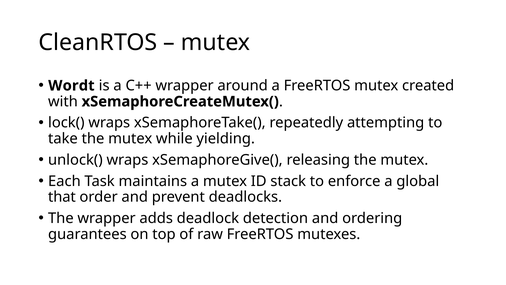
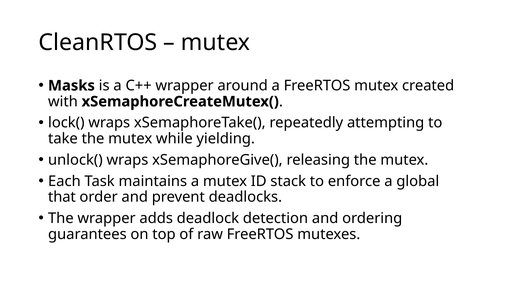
Wordt: Wordt -> Masks (71, 86)
